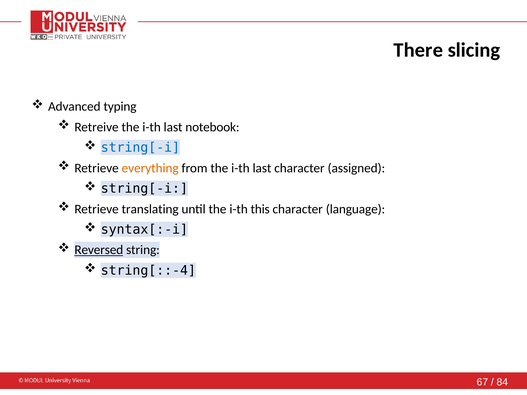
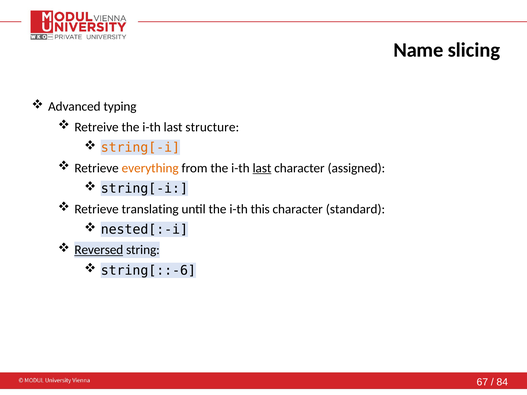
There: There -> Name (418, 50)
notebook: notebook -> structure (212, 127)
string[-i colour: blue -> orange (140, 148)
last underline: none -> present (262, 168)
language: language -> standard (355, 209)
syntax[:-i: syntax[:-i -> nested[:-i (144, 230)
string[::-4: string[::-4 -> string[::-6 (148, 271)
